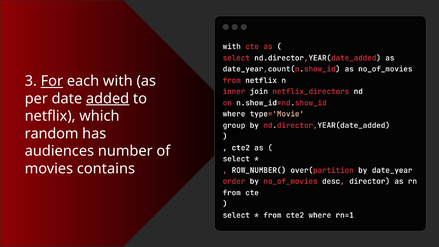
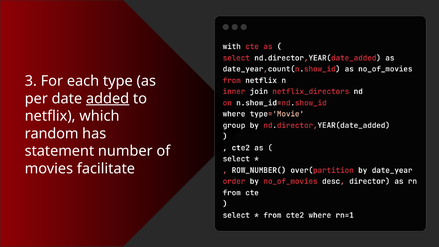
For underline: present -> none (52, 81)
with: with -> type (118, 81)
audiences: audiences -> statement (59, 151)
contains: contains -> facilitate (106, 169)
